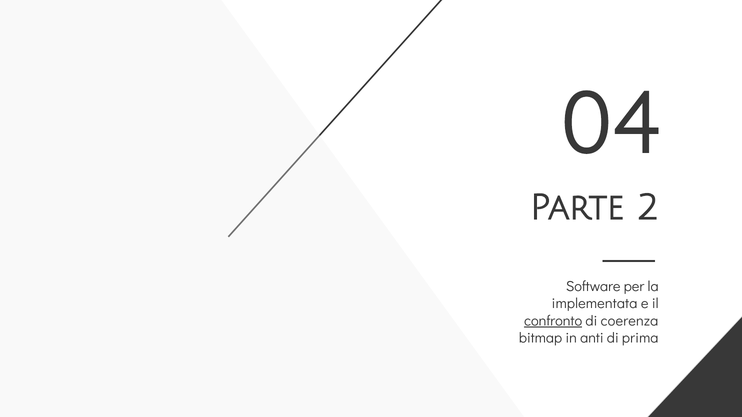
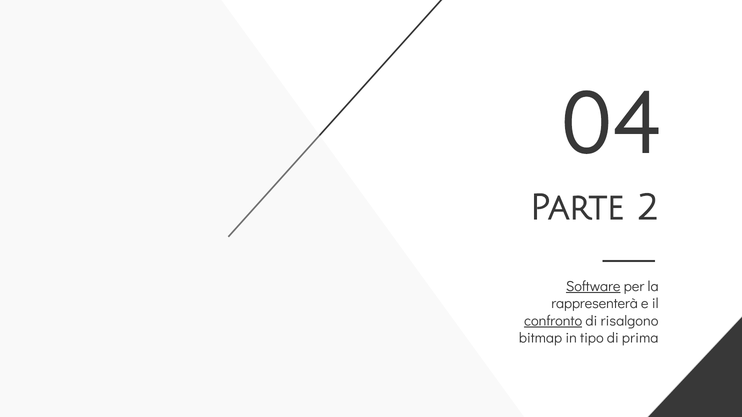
Software underline: none -> present (593, 287)
implementata: implementata -> rappresenterà (595, 304)
coerenza: coerenza -> risalgono (630, 321)
anti: anti -> tipo (592, 338)
